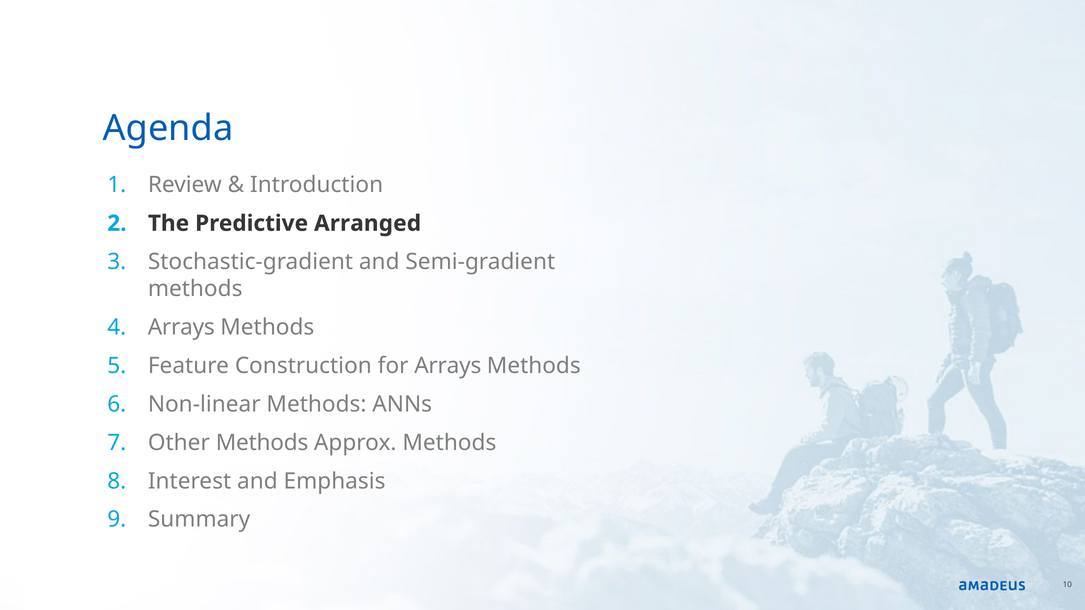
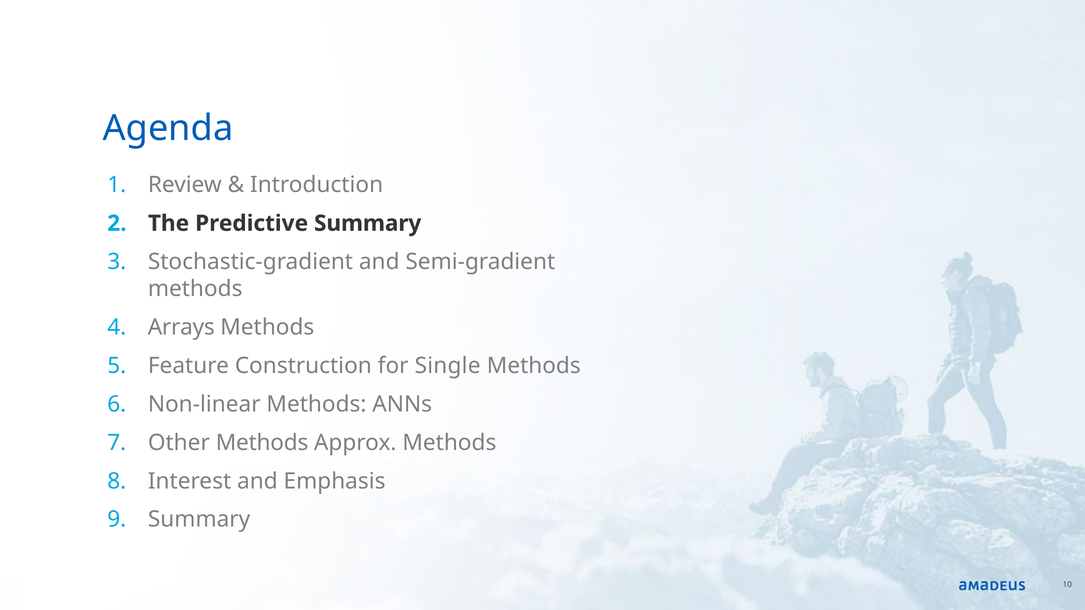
Predictive Arranged: Arranged -> Summary (368, 223)
for Arrays: Arrays -> Single (448, 366)
